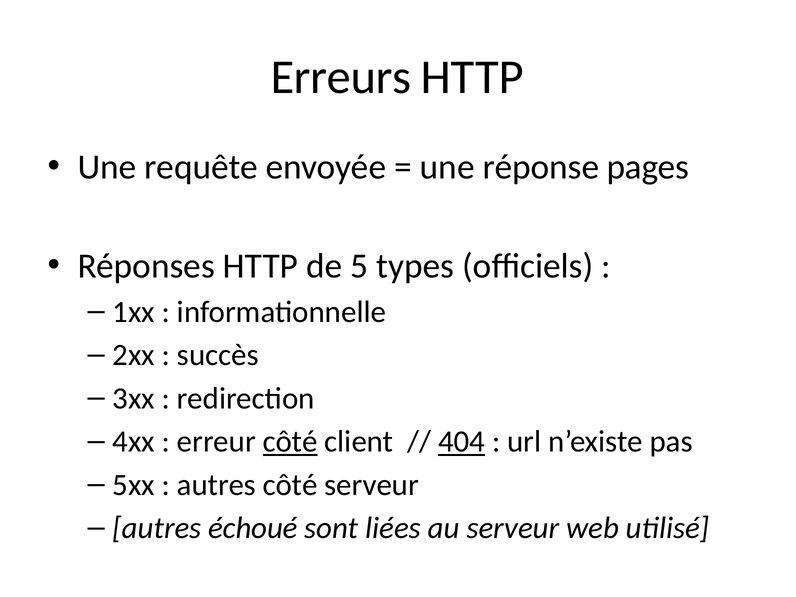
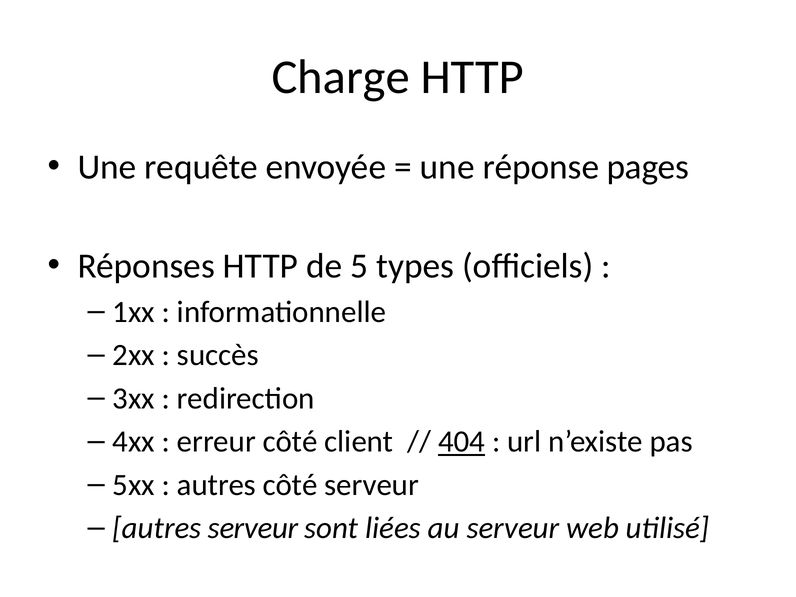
Erreurs: Erreurs -> Charge (341, 77)
côté underline: present -> none (290, 442)
autres échoué: échoué -> serveur (253, 528)
